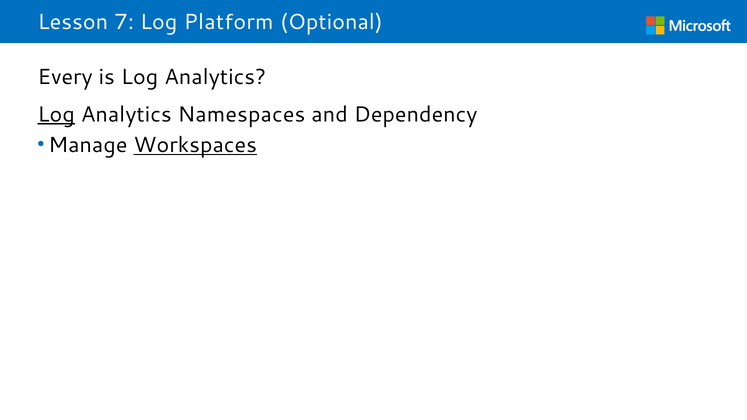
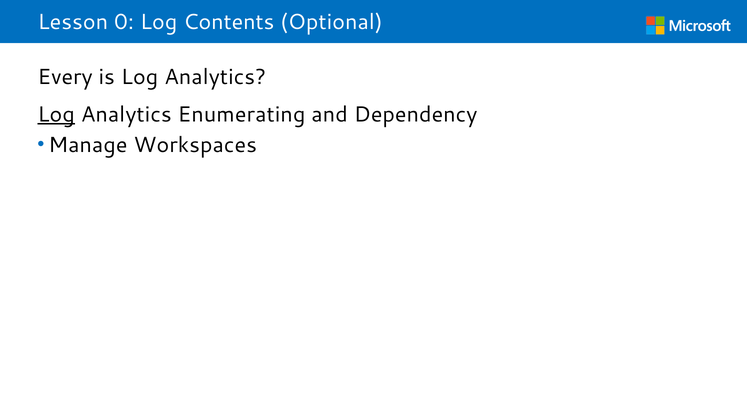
7: 7 -> 0 (124, 22)
Platform: Platform -> Contents (229, 22)
Namespaces: Namespaces -> Enumerating (242, 114)
Workspaces underline: present -> none (195, 145)
